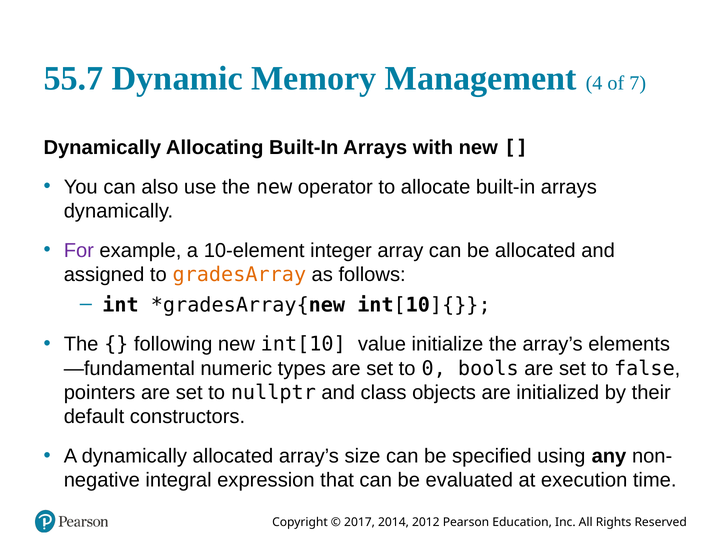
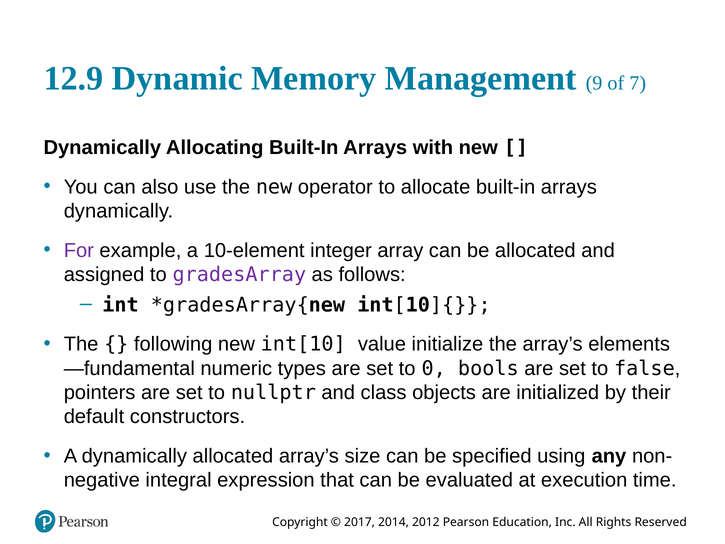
55.7: 55.7 -> 12.9 (73, 79)
4: 4 -> 9 (594, 83)
gradesArray colour: orange -> purple (239, 275)
